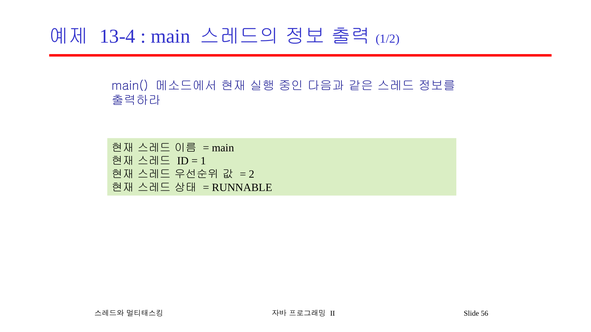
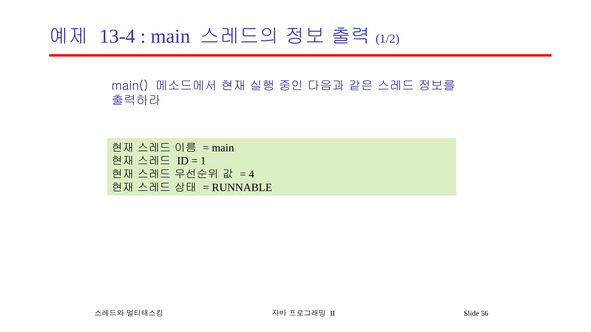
2: 2 -> 4 (252, 174)
